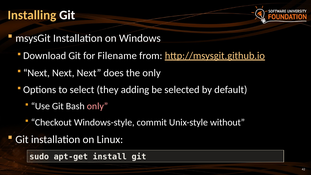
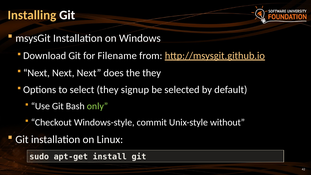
the only: only -> they (152, 73)
adding: adding -> signup (135, 90)
only colour: pink -> light green (97, 106)
